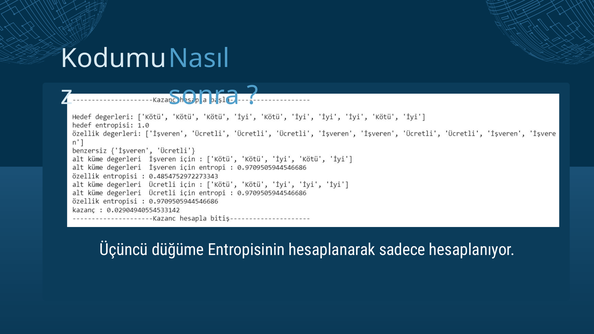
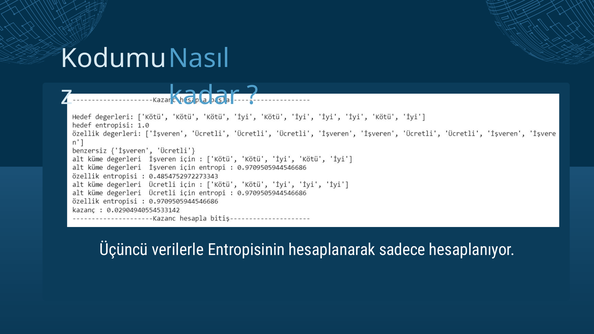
sonra: sonra -> kadar (204, 95)
düğüme: düğüme -> verilerle (178, 250)
